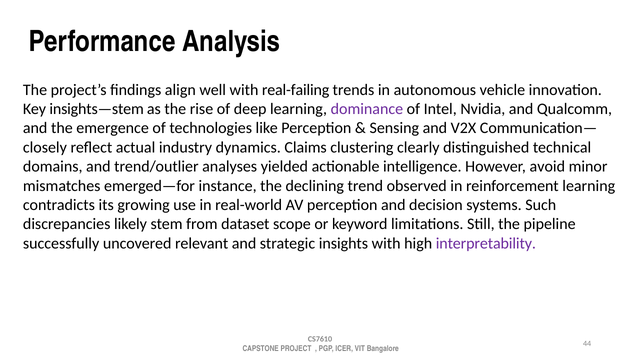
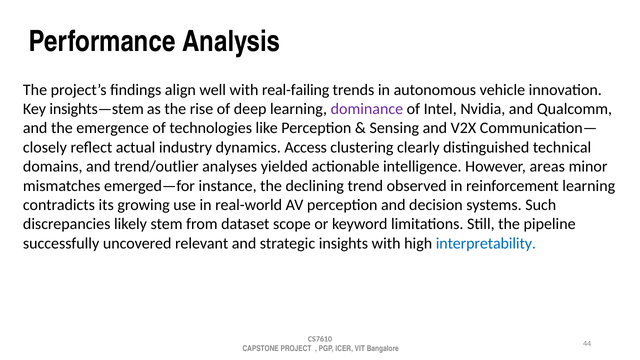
Claims: Claims -> Access (306, 147)
avoid: avoid -> areas (547, 167)
interpretability colour: purple -> blue (486, 243)
